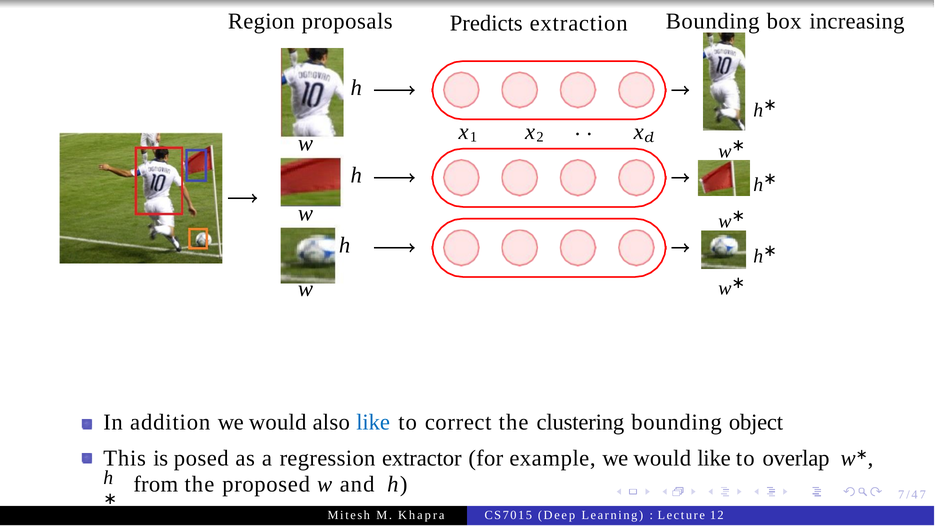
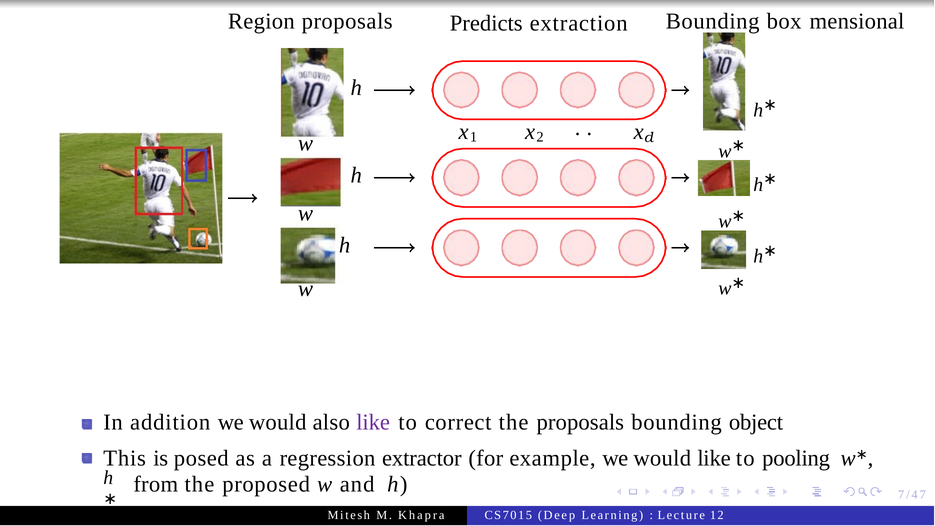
increasing: increasing -> mensional (857, 21)
like colour: blue -> purple (373, 423)
the clustering: clustering -> proposals (580, 423)
overlap: overlap -> pooling (796, 459)
